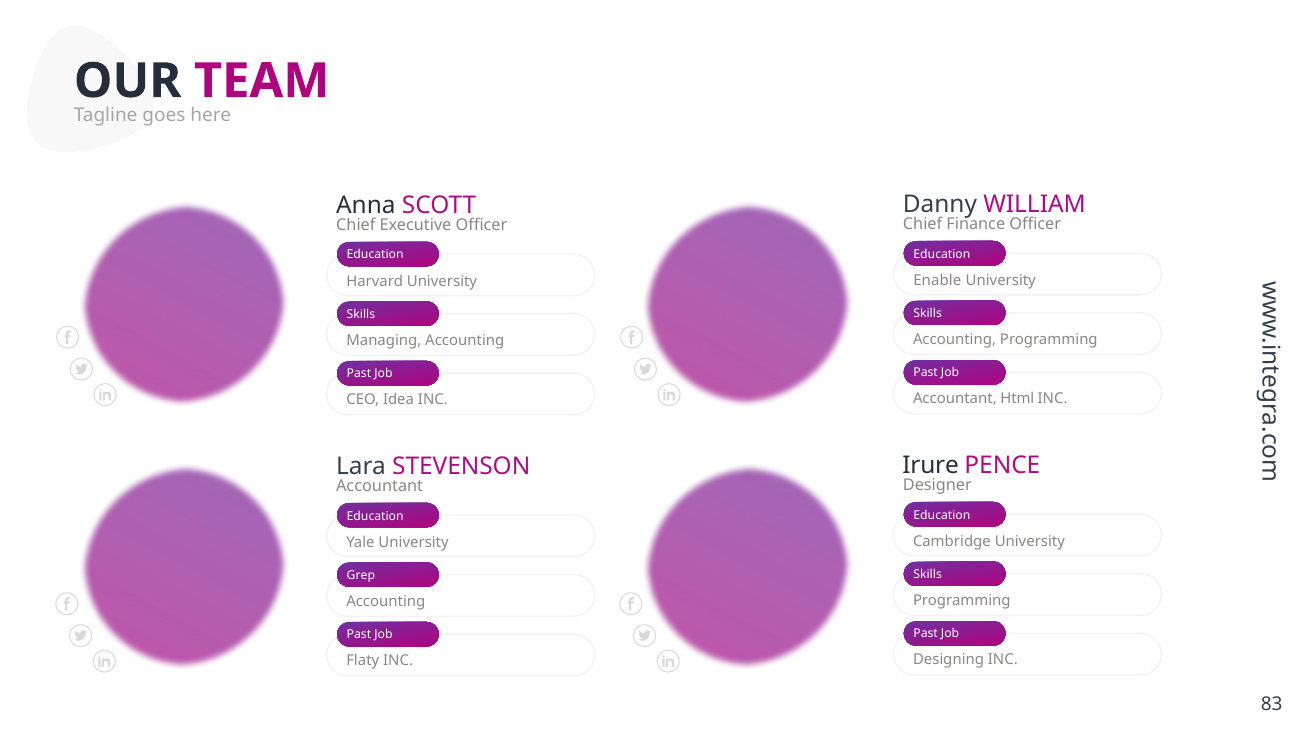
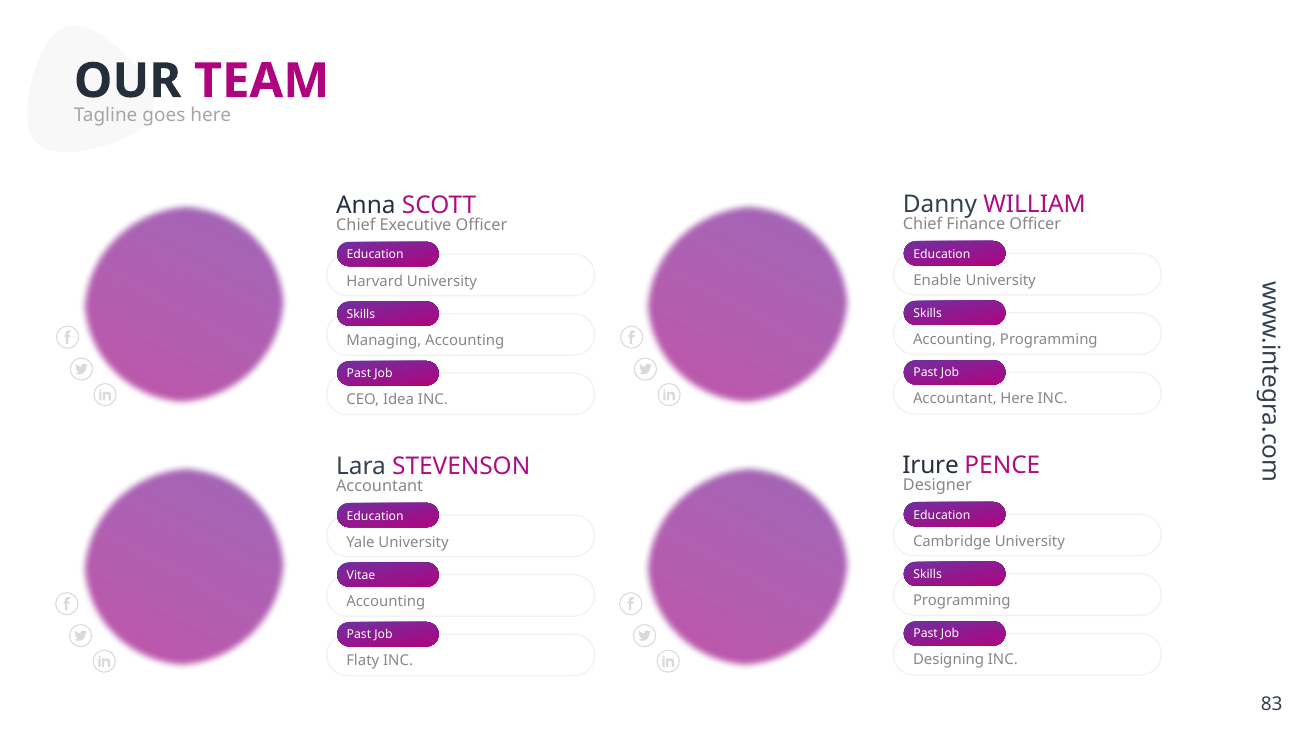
Accountant Html: Html -> Here (1017, 399)
Grep: Grep -> Vitae (361, 575)
